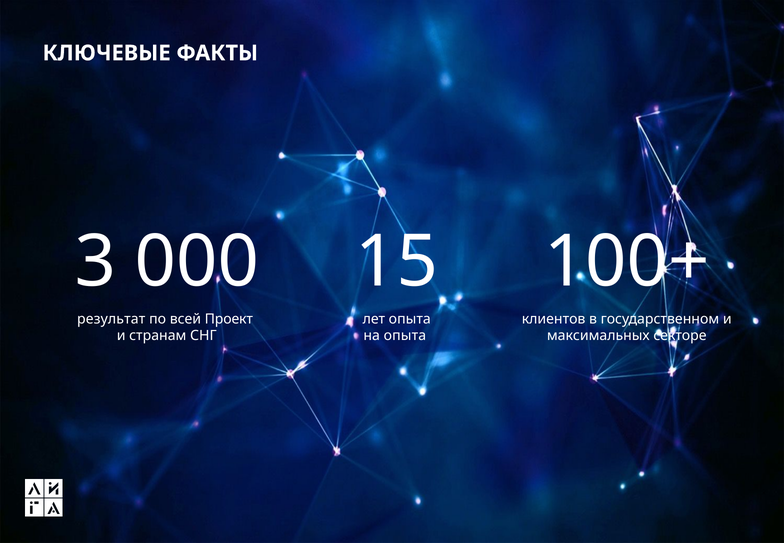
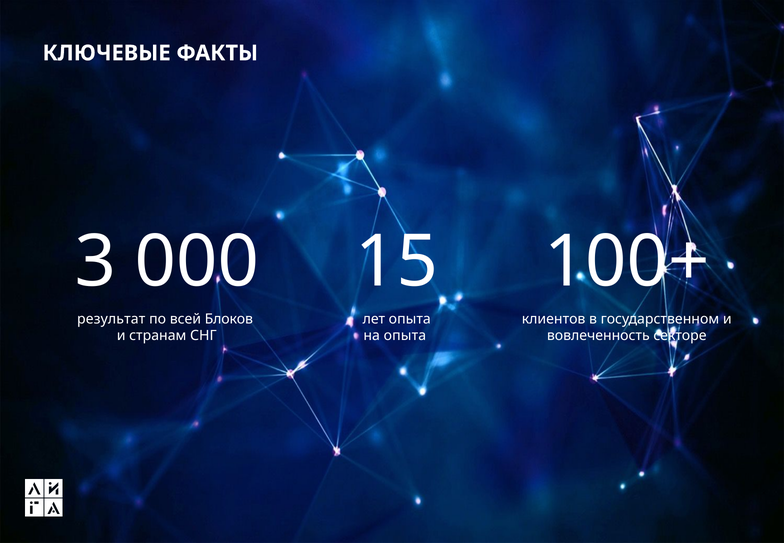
Проект: Проект -> Блоков (229, 319)
максимальных: максимальных -> вовлеченность (598, 336)
